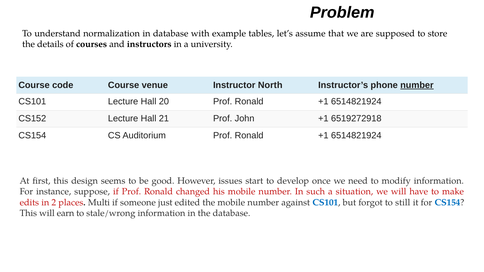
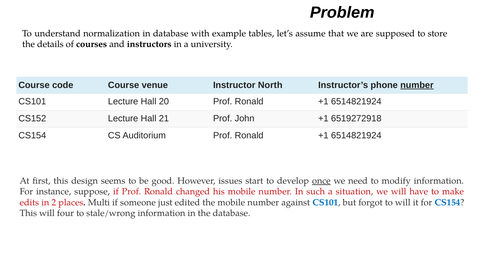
once underline: none -> present (321, 181)
to still: still -> will (403, 203)
earn: earn -> four (65, 214)
